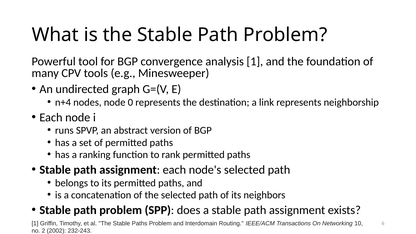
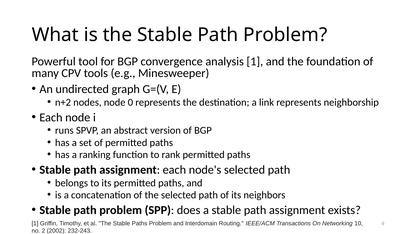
n+4: n+4 -> n+2 (63, 102)
